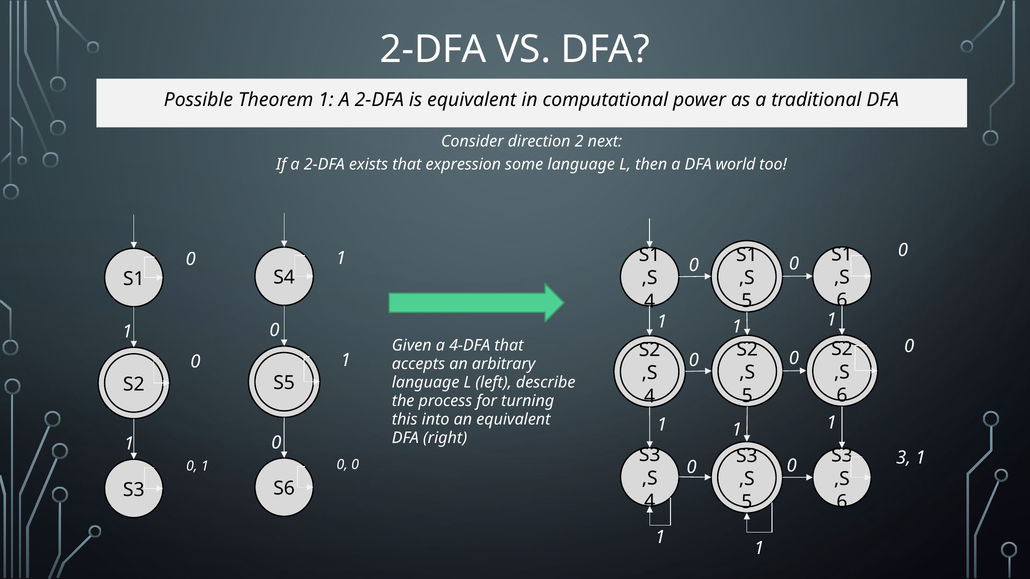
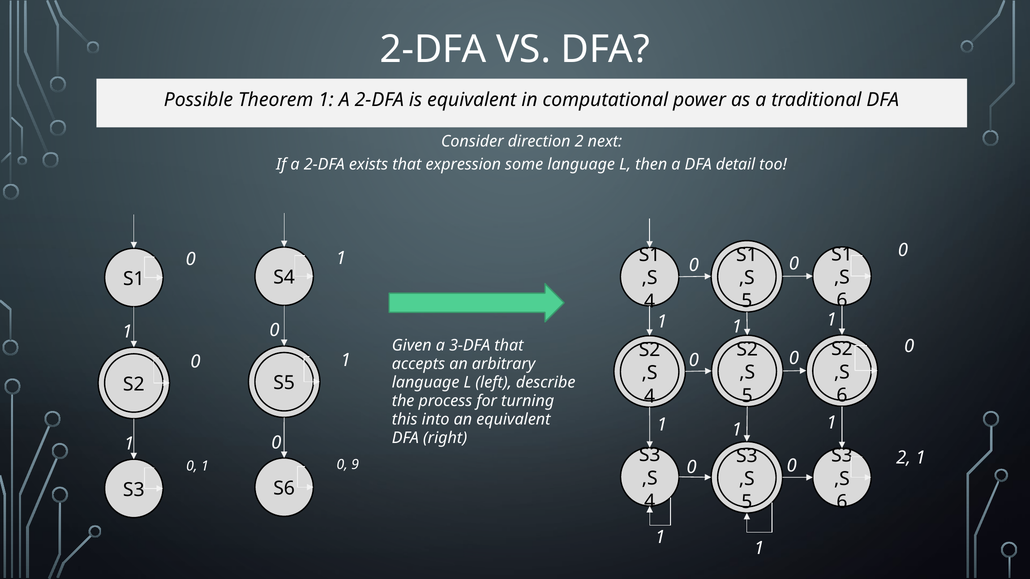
world: world -> detail (736, 165)
4-DFA: 4-DFA -> 3-DFA (470, 346)
3: 3 -> 2 (904, 458)
0: 0 -> 9 (355, 465)
